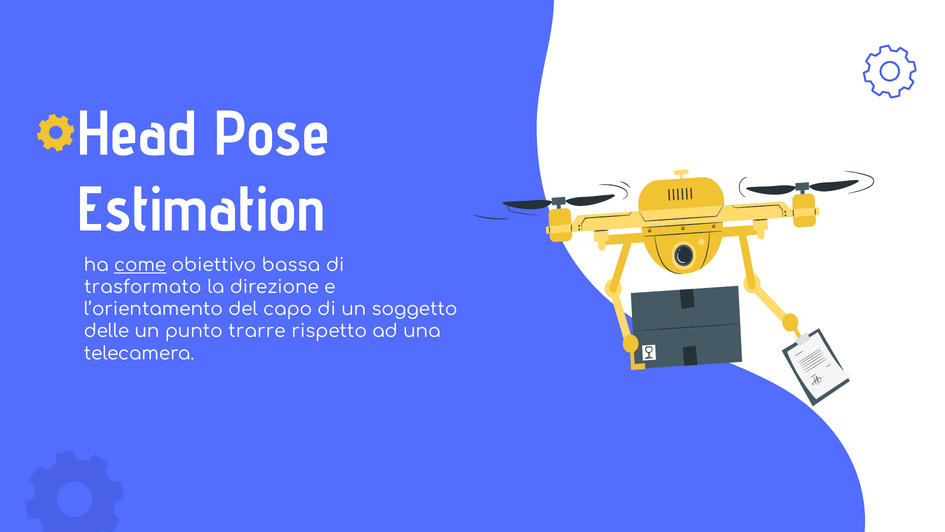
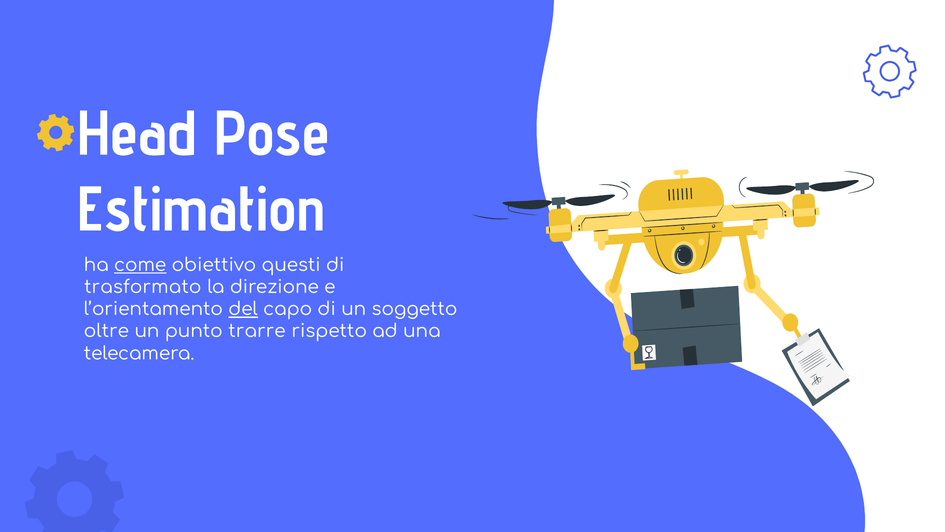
bassa: bassa -> questi (291, 265)
del underline: none -> present (243, 309)
delle: delle -> oltre (106, 331)
